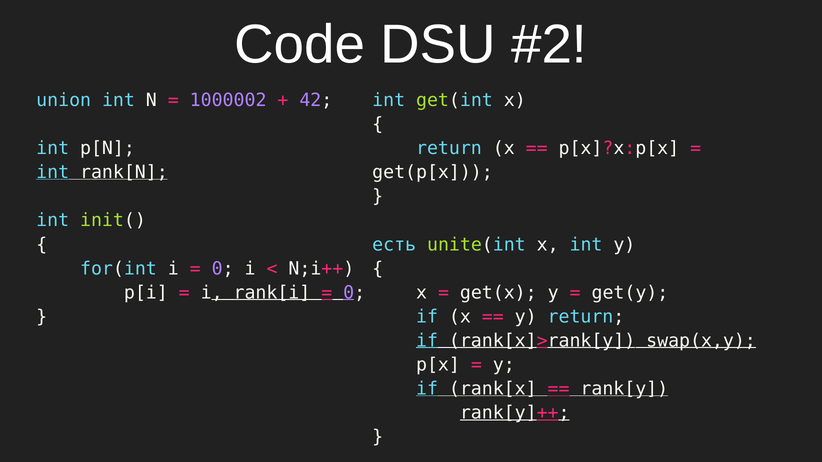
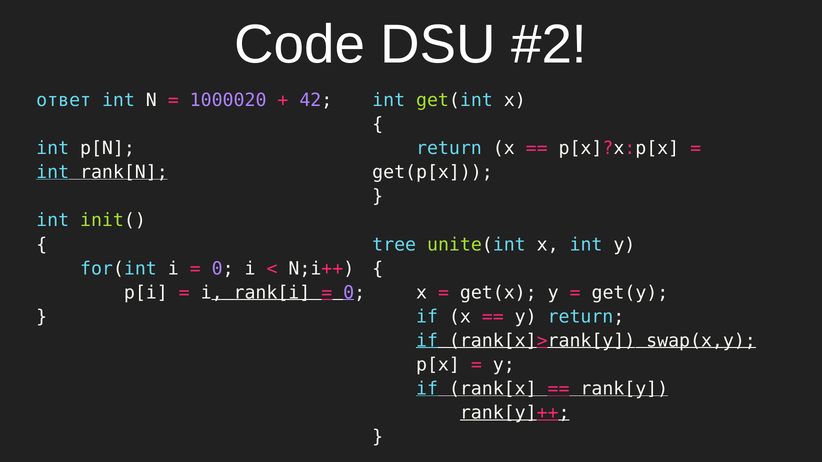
union: union -> ответ (64, 100)
1000002: 1000002 -> 1000020 (228, 100)
есть: есть -> tree (394, 245)
